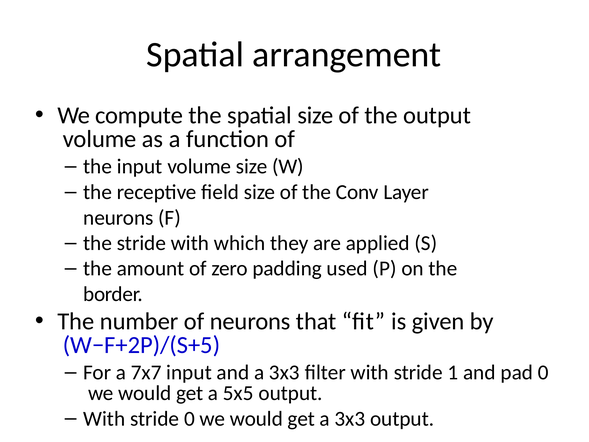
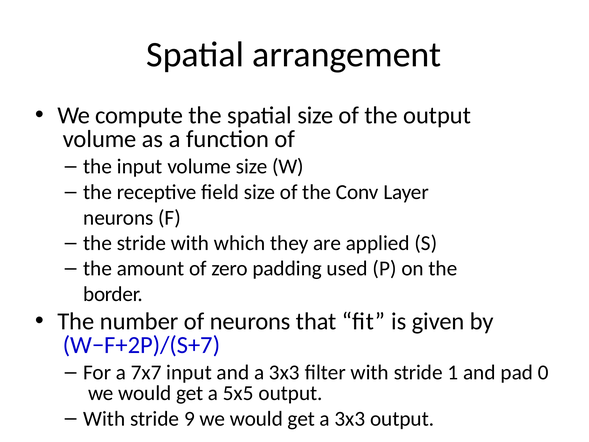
W−F+2P)/(S+5: W−F+2P)/(S+5 -> W−F+2P)/(S+7 (142, 345)
stride 0: 0 -> 9 (189, 419)
